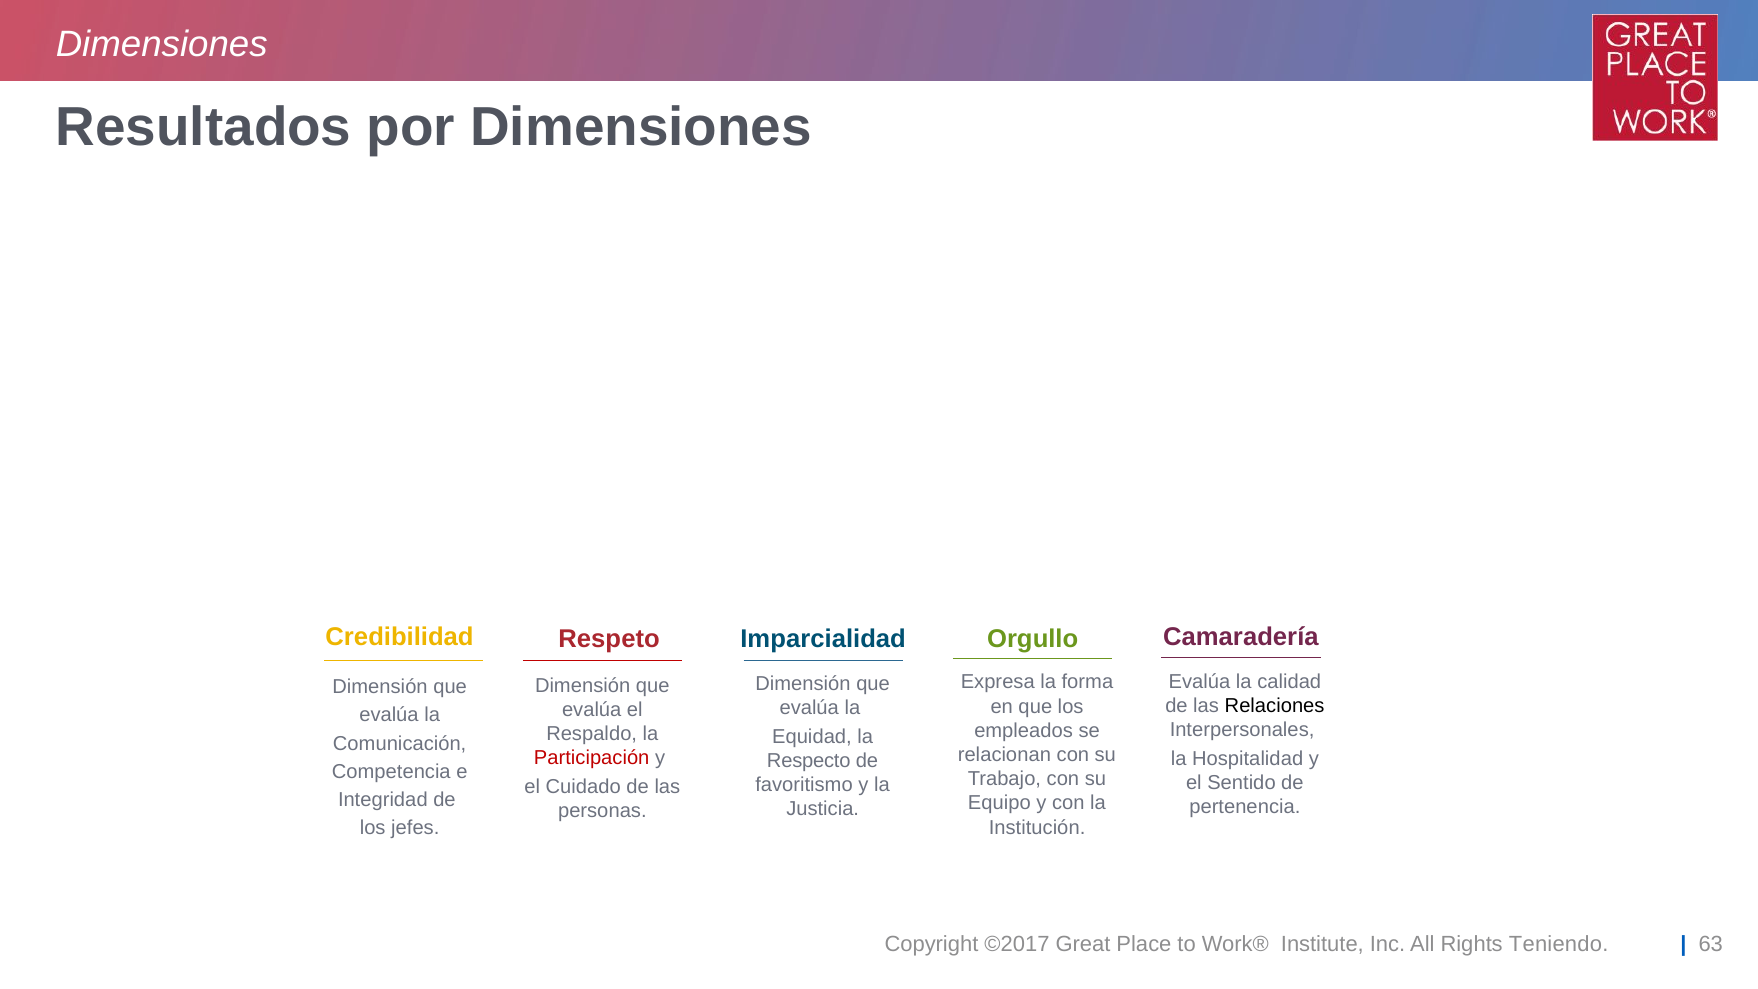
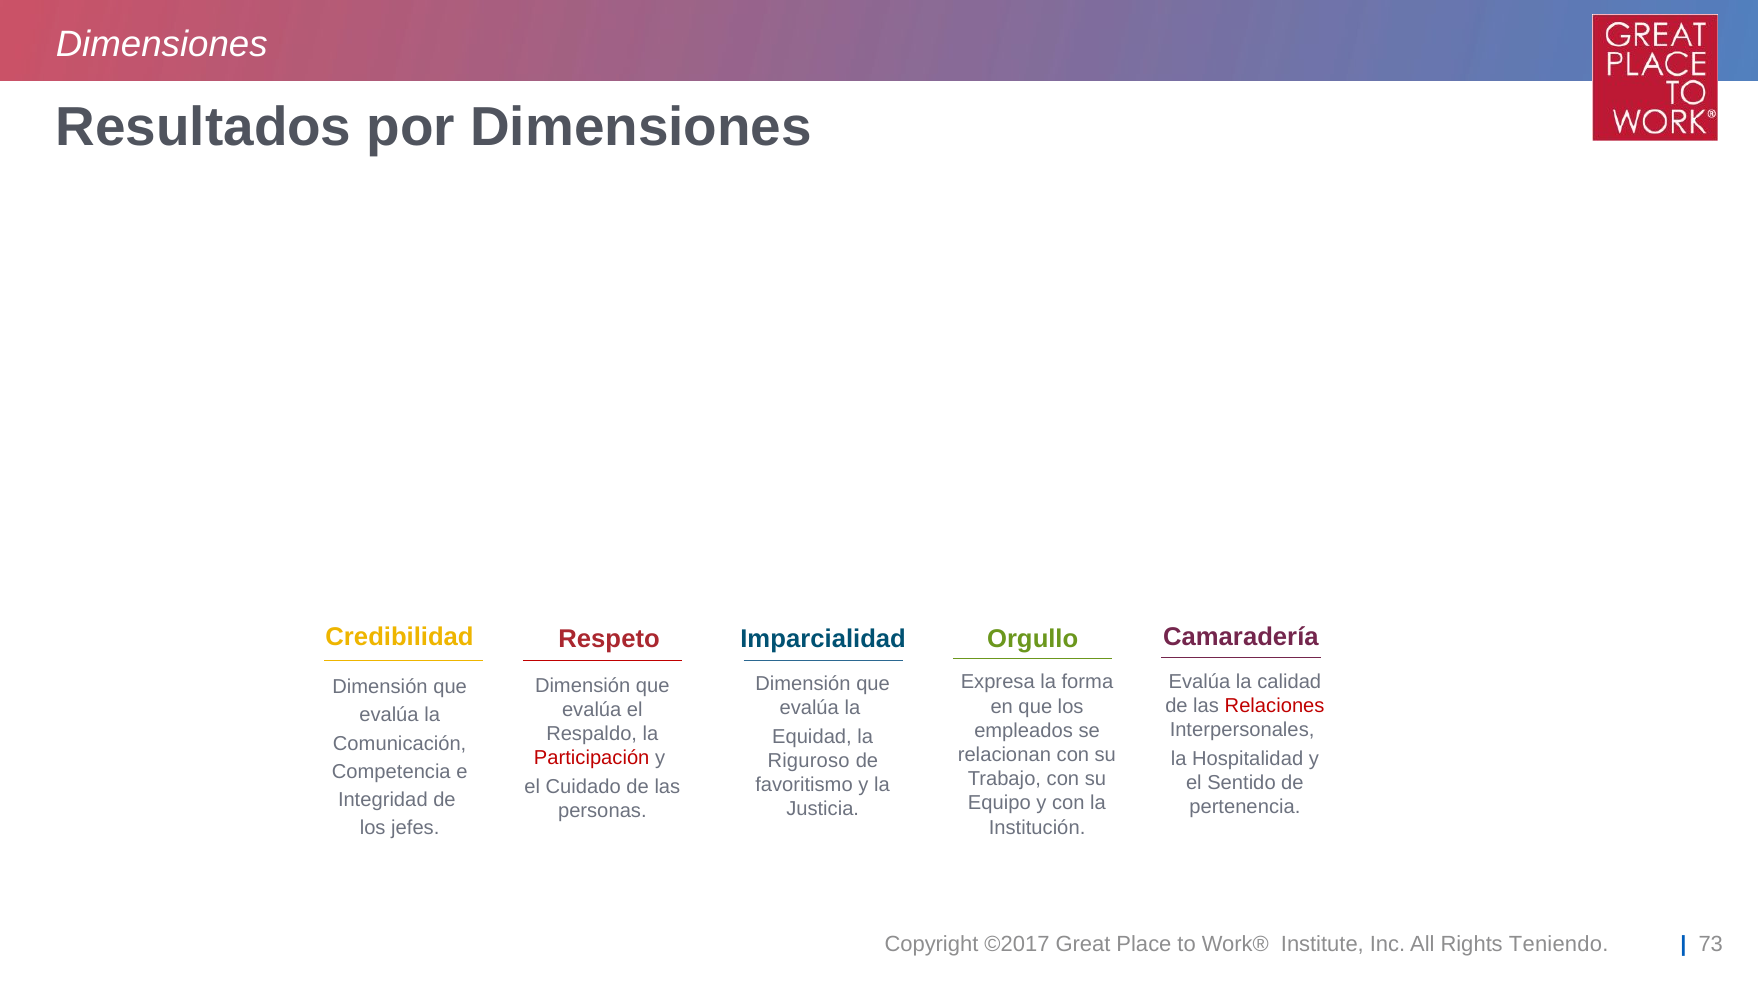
Relaciones colour: black -> red (1275, 706)
Respecto: Respecto -> Riguroso (809, 761)
63: 63 -> 73 (1711, 944)
